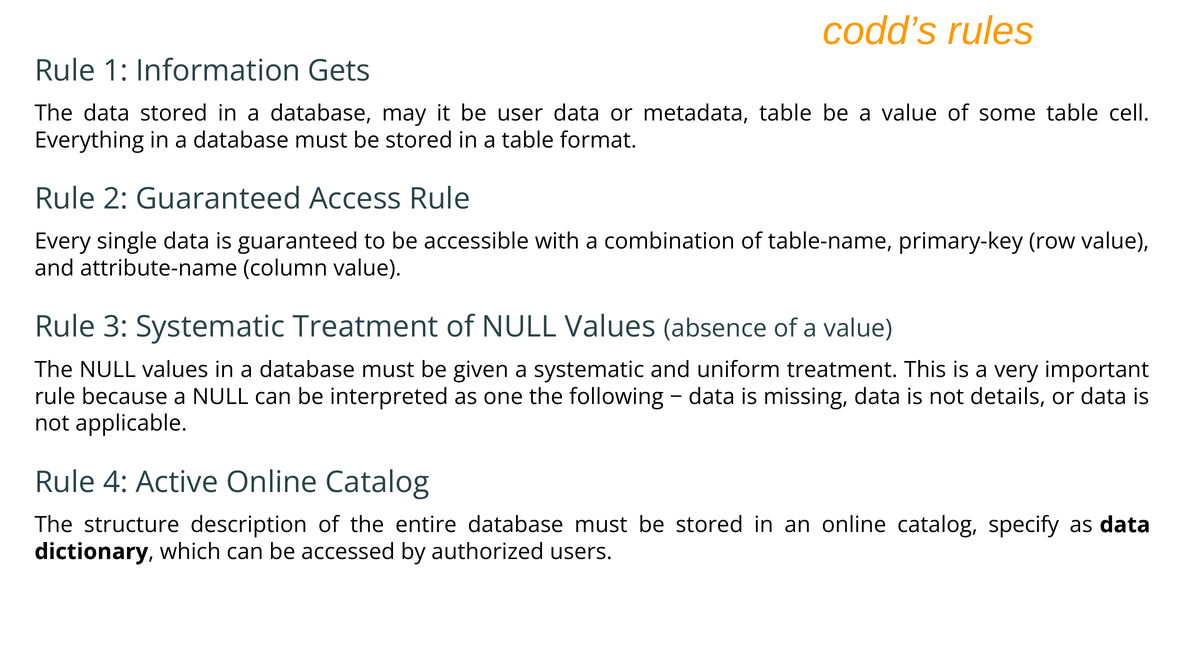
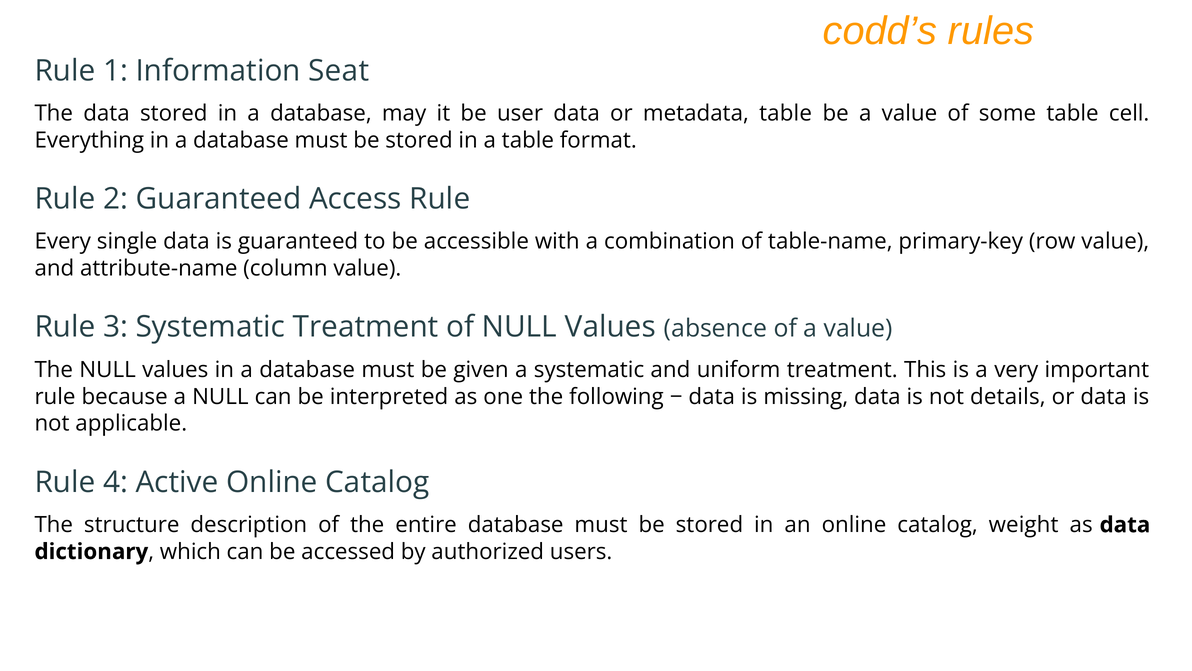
Gets: Gets -> Seat (339, 71)
specify: specify -> weight (1024, 524)
